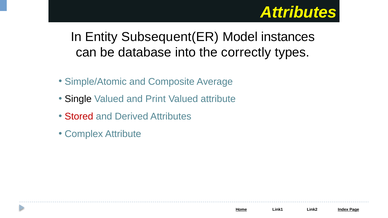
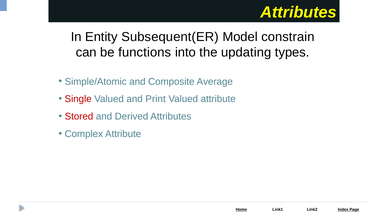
instances: instances -> constrain (288, 37)
database: database -> functions (145, 52)
correctly: correctly -> updating (246, 52)
Single colour: black -> red (78, 99)
